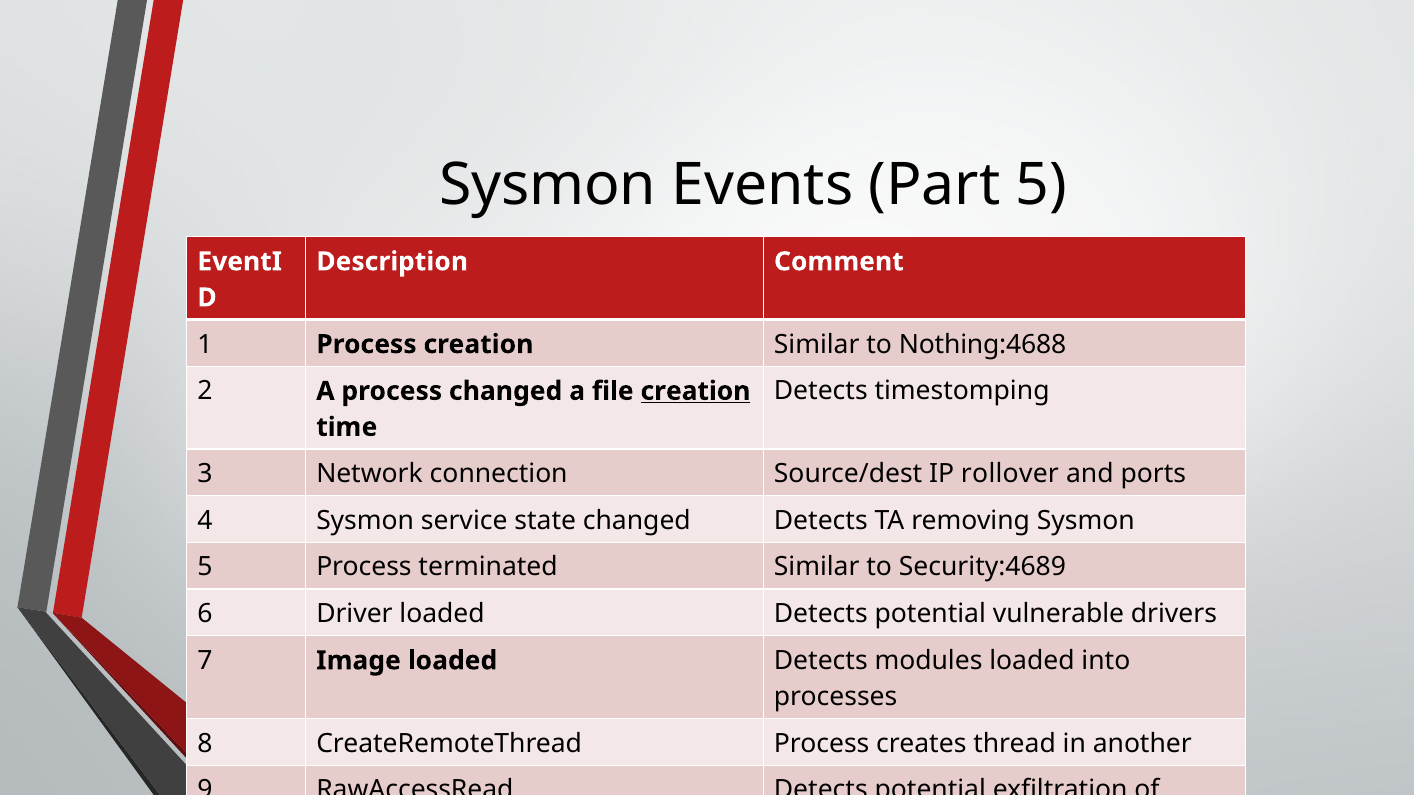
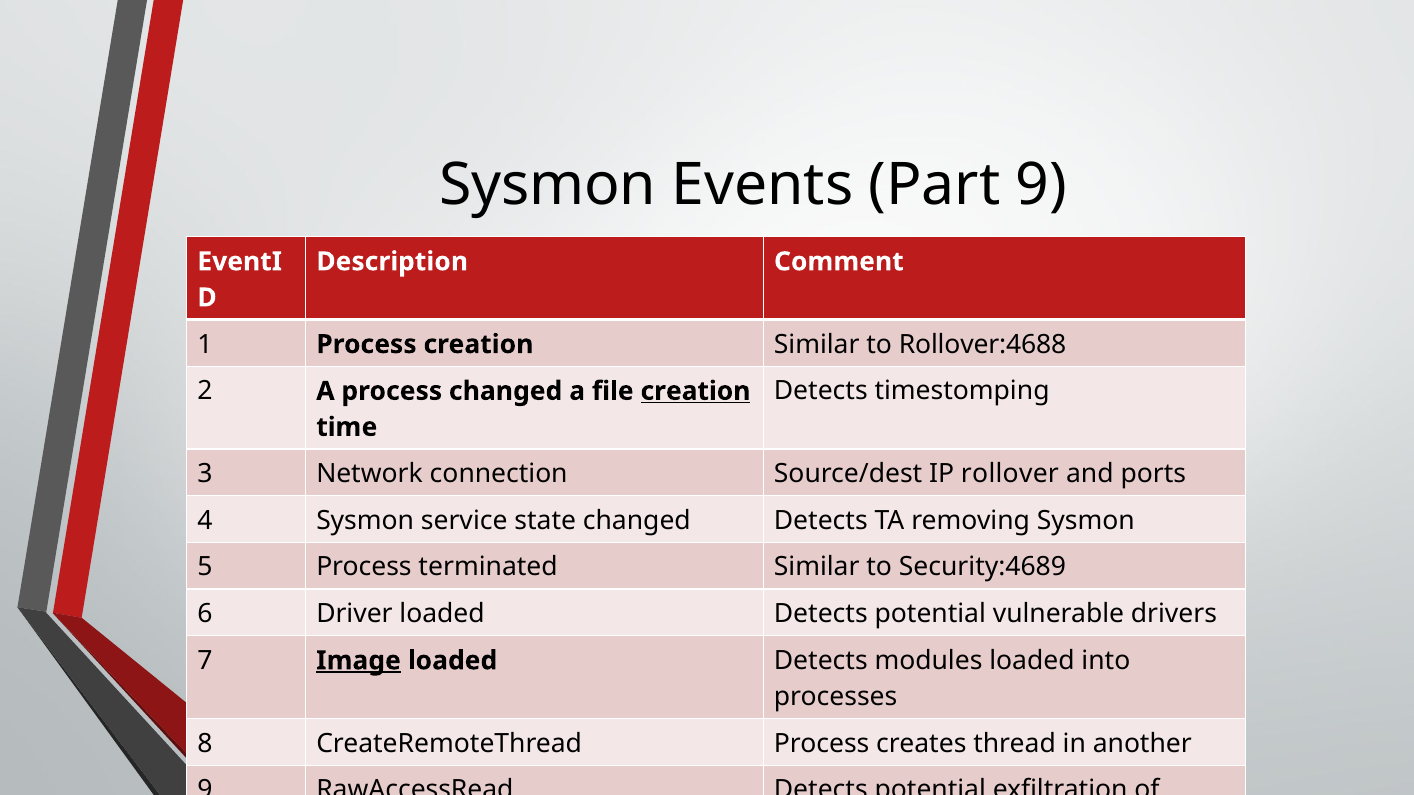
Part 5: 5 -> 9 (1041, 185)
Nothing:4688: Nothing:4688 -> Rollover:4688 (983, 345)
Image underline: none -> present (359, 661)
